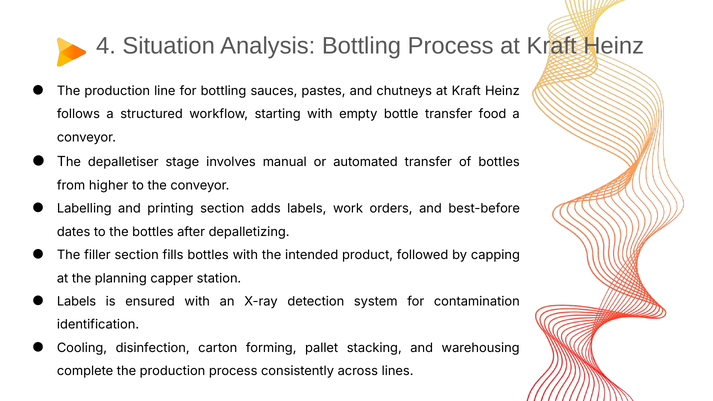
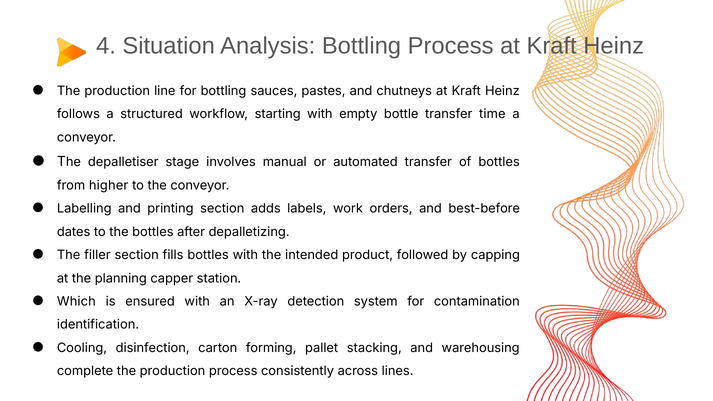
food: food -> time (492, 114)
Labels: Labels -> Which (76, 302)
